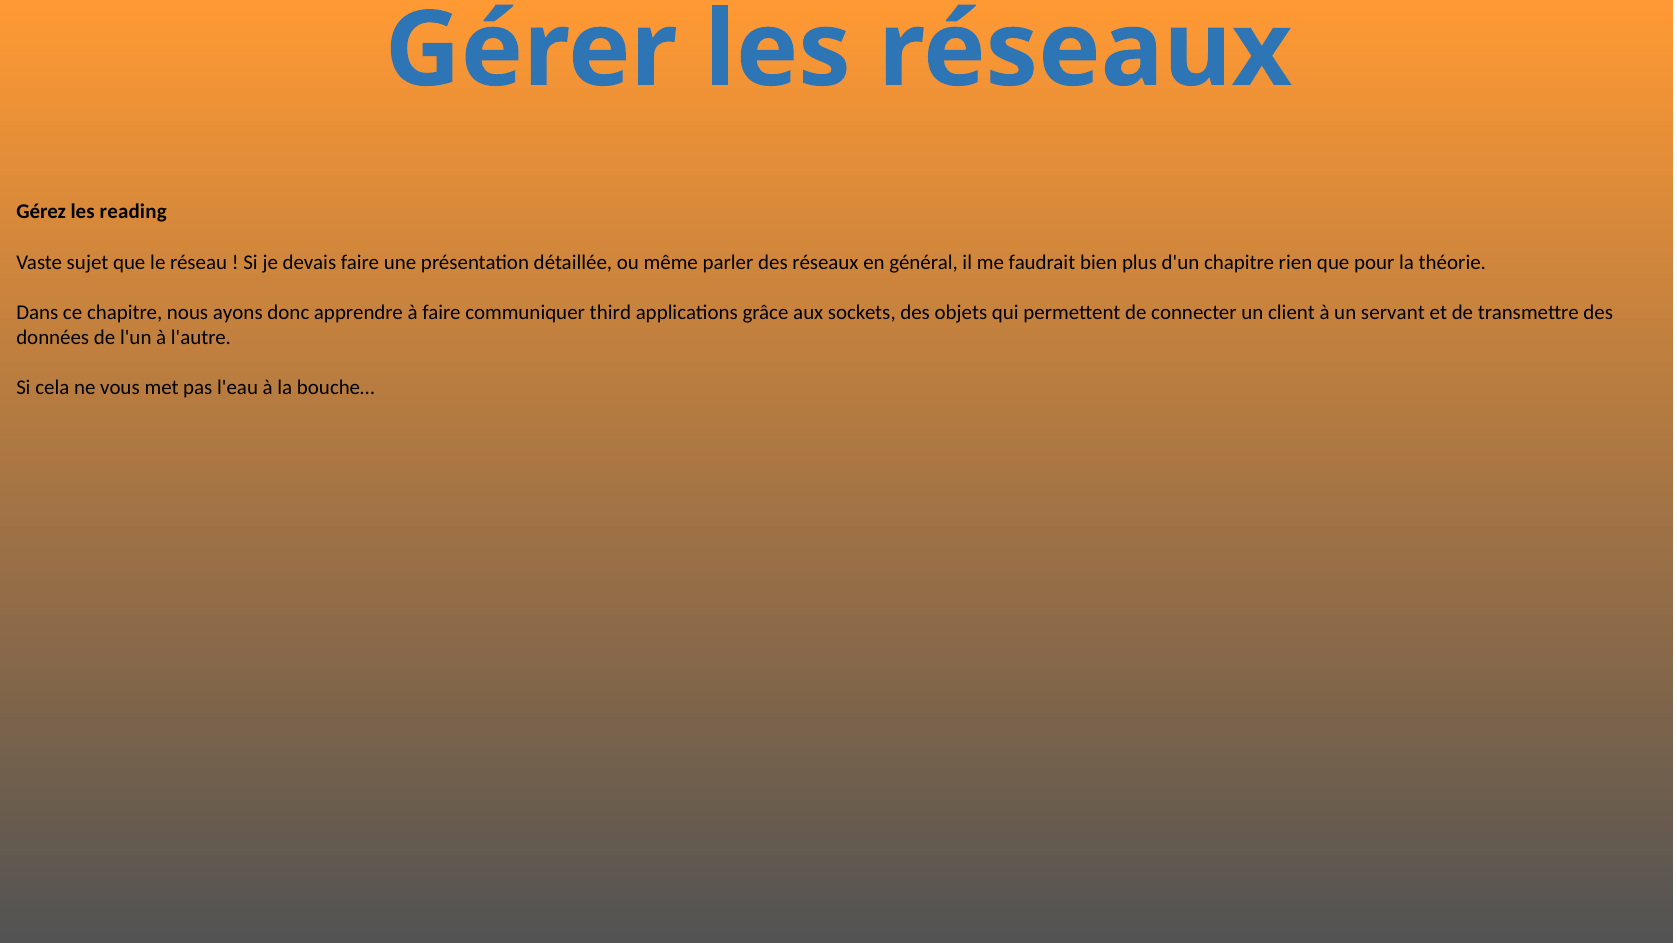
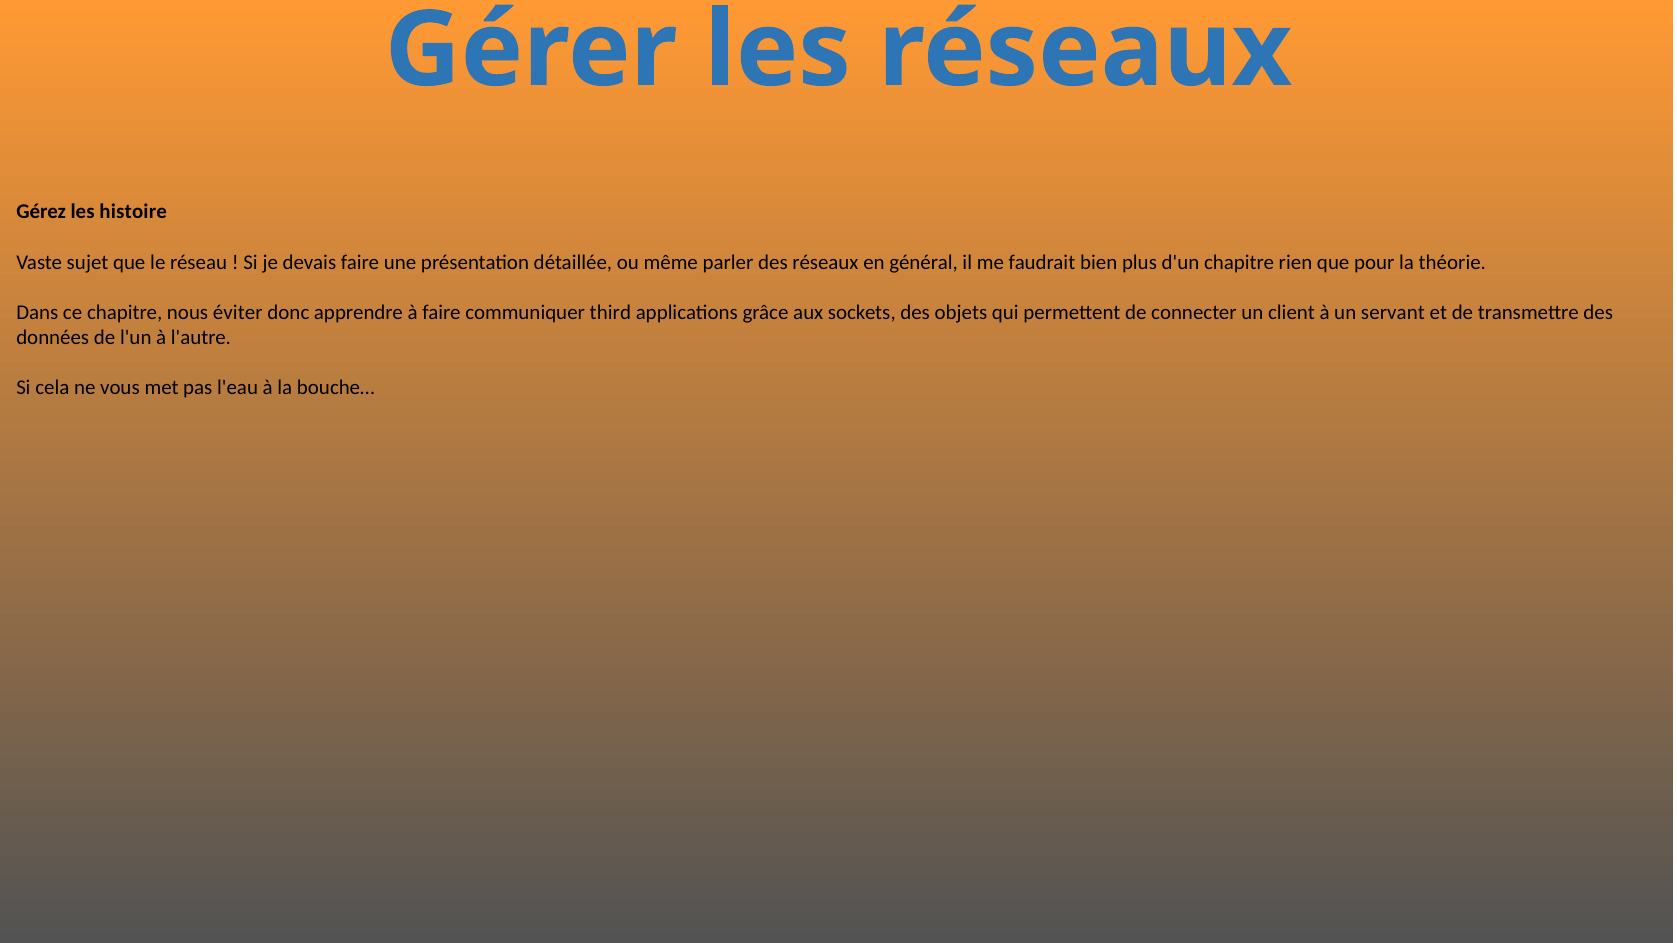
reading: reading -> histoire (133, 212)
ayons: ayons -> éviter (238, 313)
